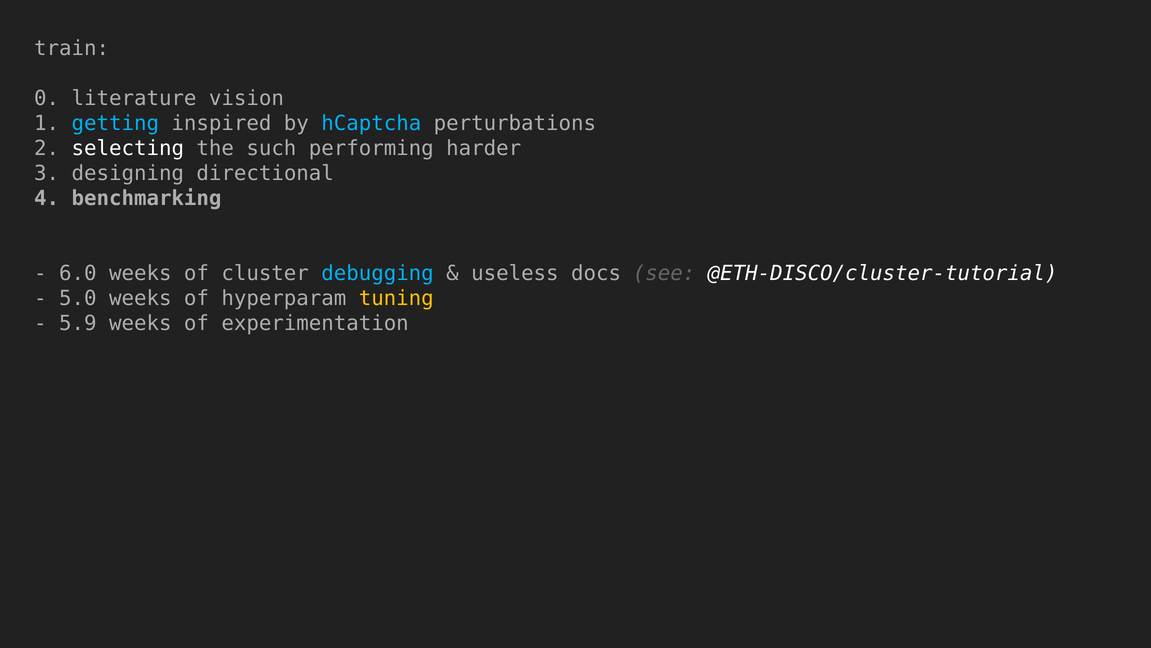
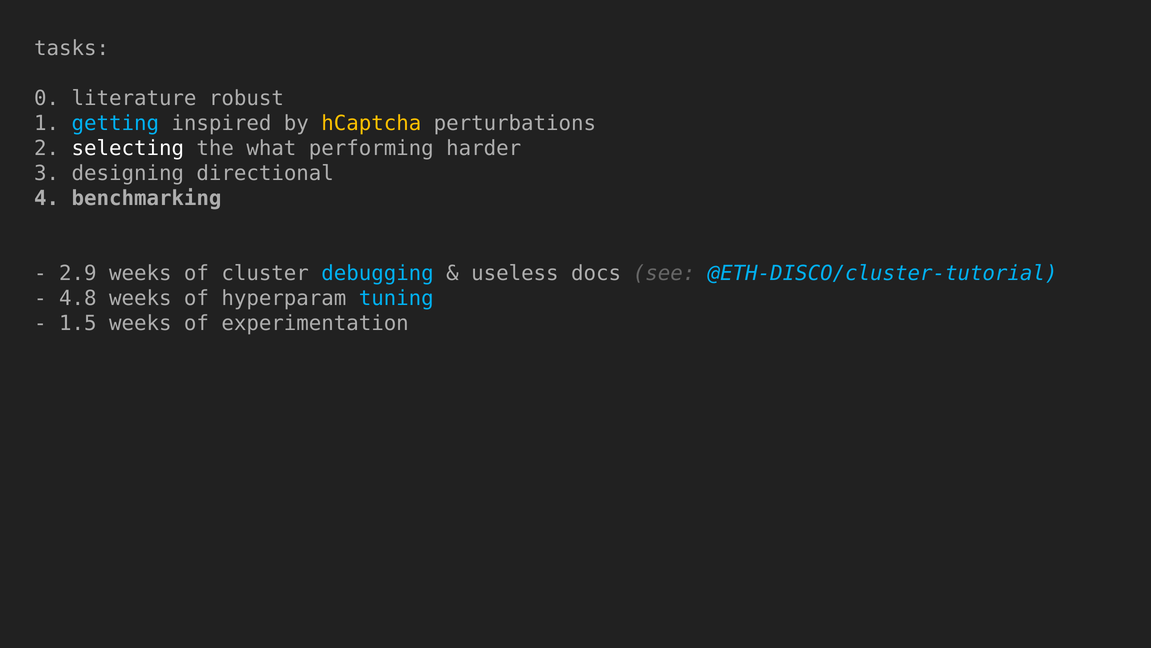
train: train -> tasks (72, 48)
vision: vision -> robust (246, 98)
hCaptcha colour: light blue -> yellow (371, 123)
such: such -> what (271, 148)
6.0: 6.0 -> 2.9 (78, 273)
@ETH-DISCO/cluster-tutorial colour: white -> light blue (883, 273)
5.0: 5.0 -> 4.8 (78, 298)
tuning colour: yellow -> light blue (396, 298)
5.9: 5.9 -> 1.5 (78, 323)
